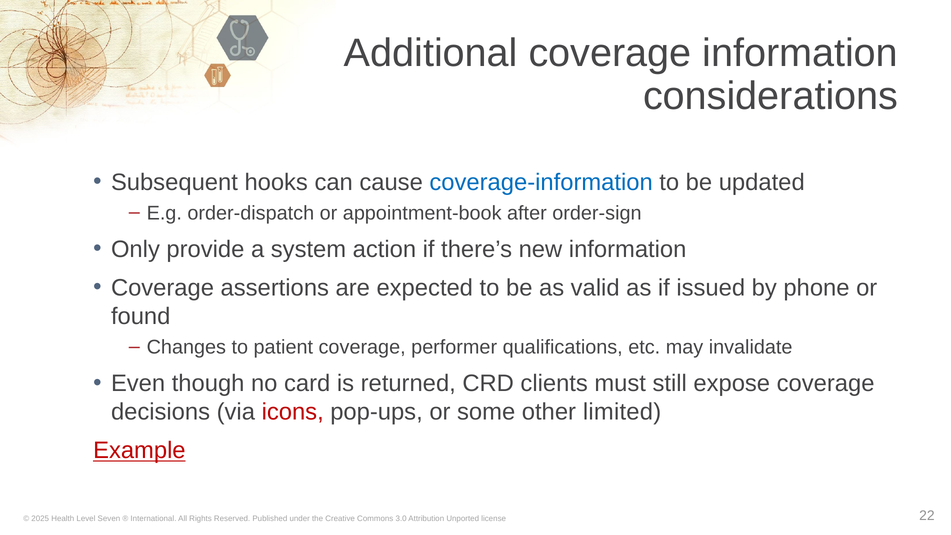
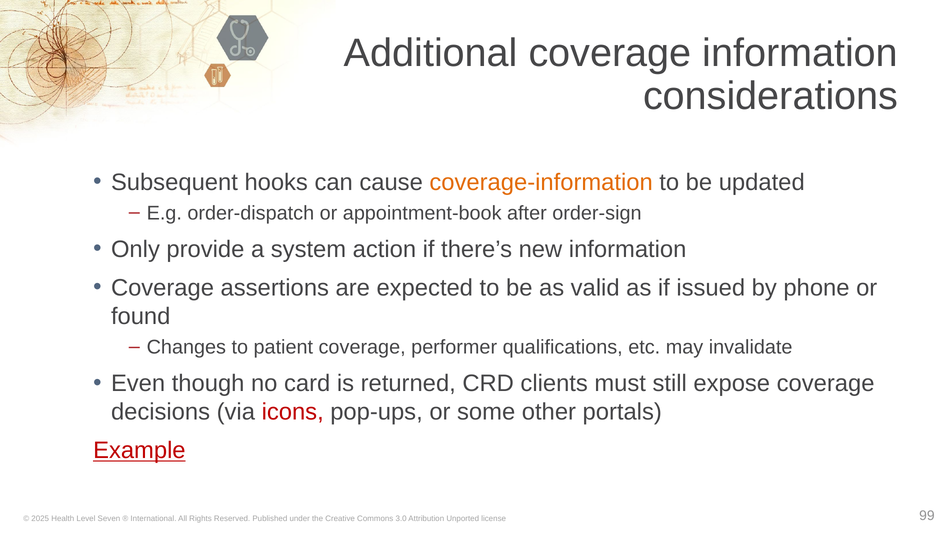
coverage-information colour: blue -> orange (541, 182)
limited: limited -> portals (622, 412)
22: 22 -> 99 (927, 516)
